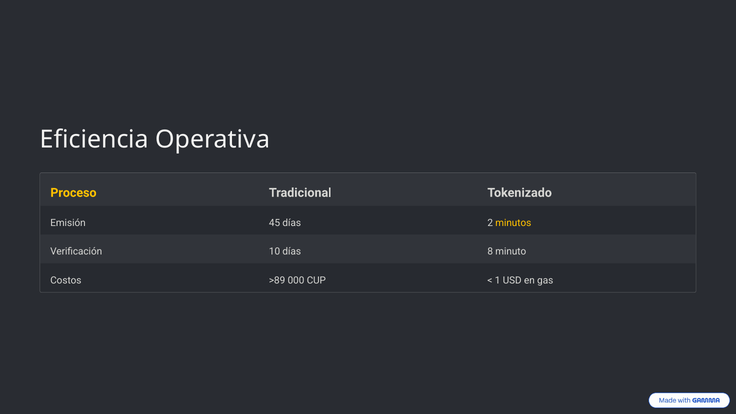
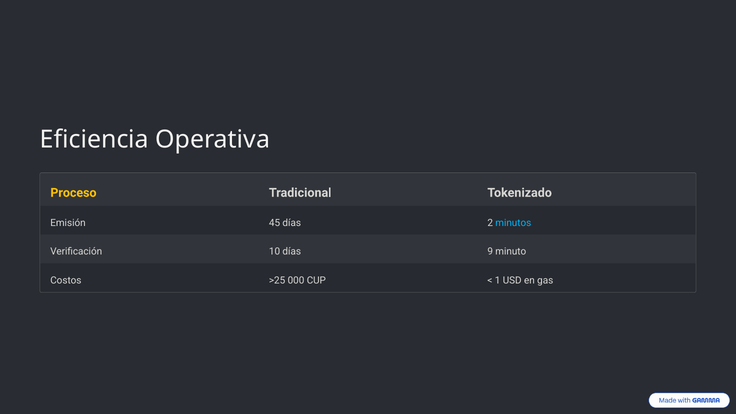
minutos colour: yellow -> light blue (513, 223)
8: 8 -> 9 (490, 252)
>89: >89 -> >25 (277, 280)
